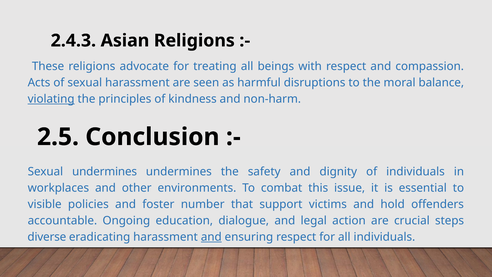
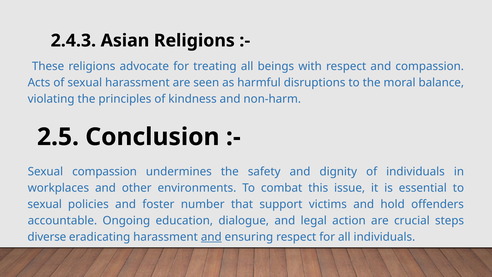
violating underline: present -> none (51, 99)
Sexual undermines: undermines -> compassion (105, 172)
visible: visible -> sexual (45, 204)
